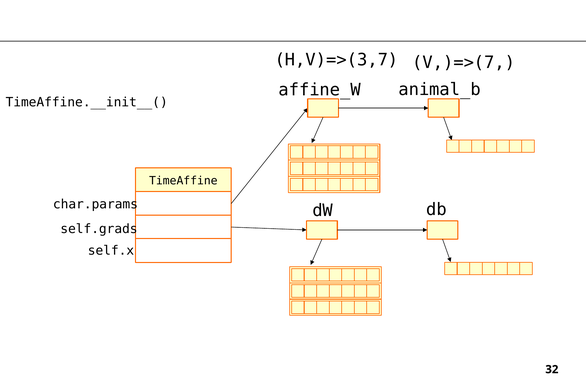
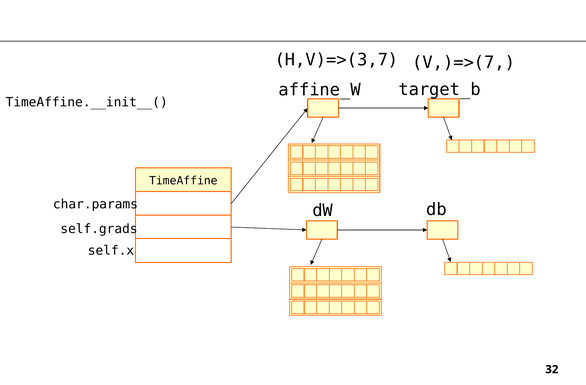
animal_b: animal_b -> target_b (440, 90)
